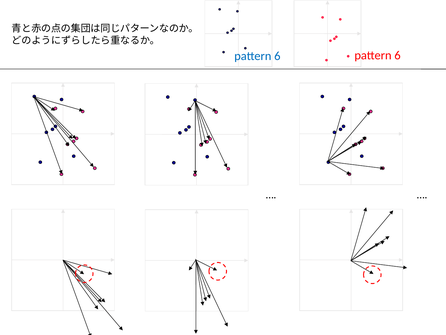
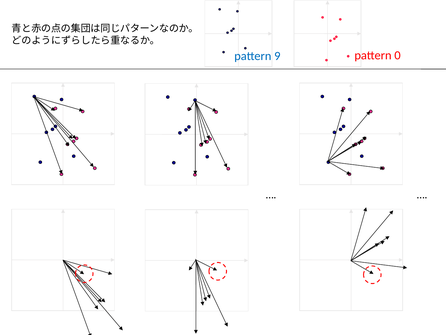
6: 6 -> 9 (277, 56)
6: 6 -> 0 (398, 55)
